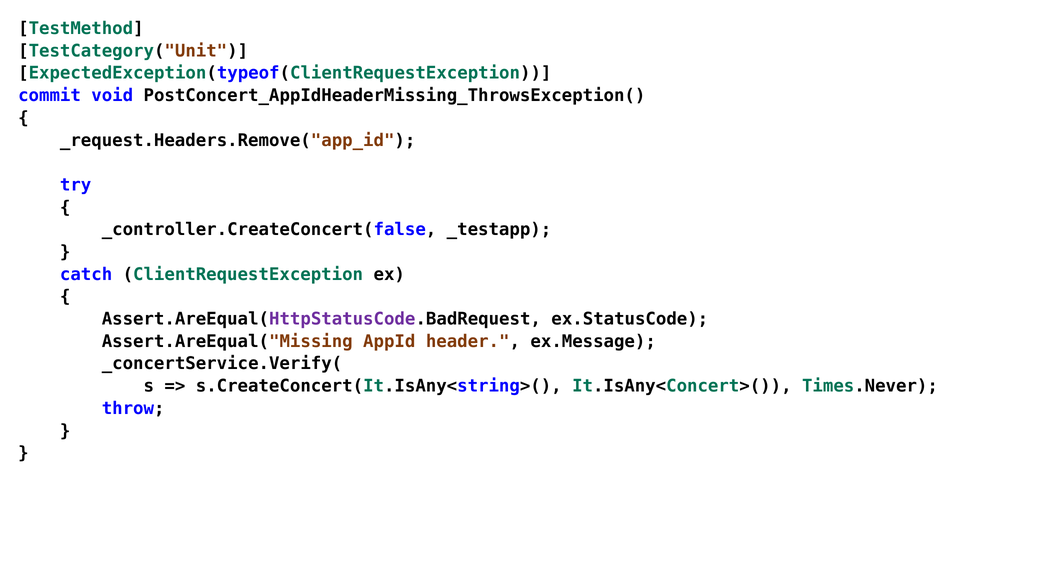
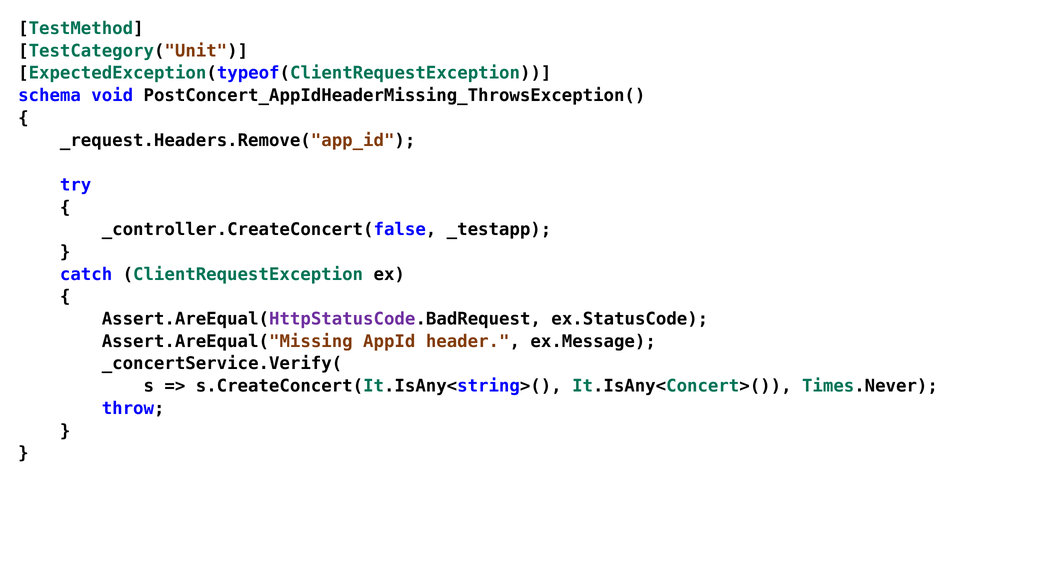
commit: commit -> schema (50, 96)
